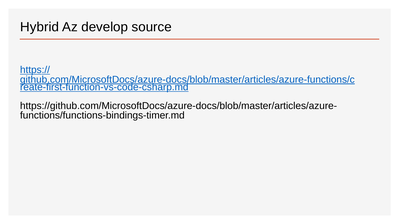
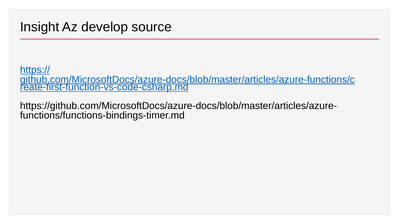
Hybrid: Hybrid -> Insight (40, 27)
